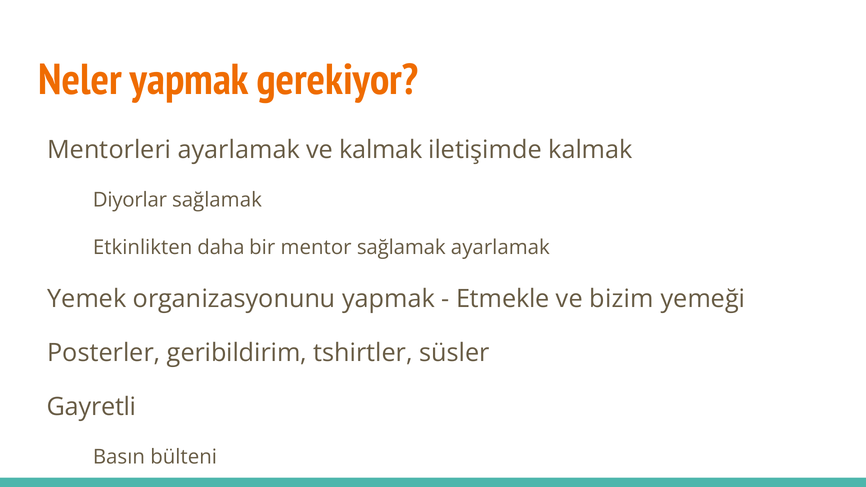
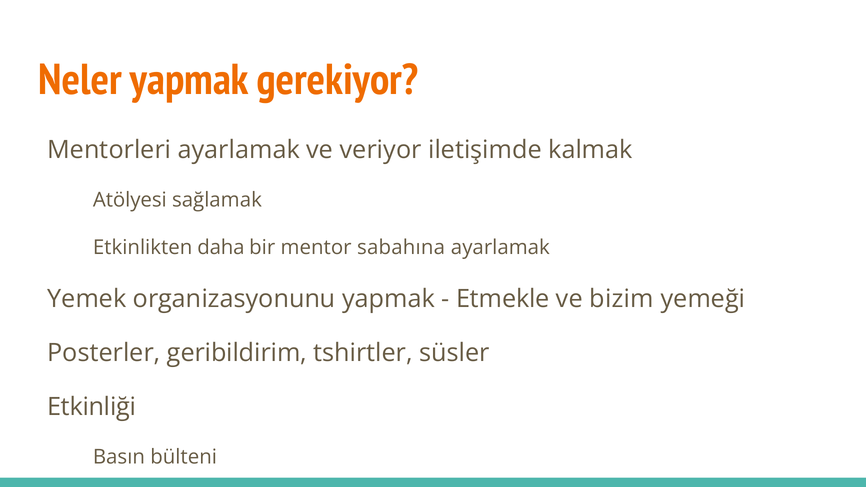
ve kalmak: kalmak -> veriyor (381, 150)
Diyorlar: Diyorlar -> Atölyesi (130, 200)
mentor sağlamak: sağlamak -> sabahına (401, 247)
Gayretli: Gayretli -> Etkinliği (92, 407)
